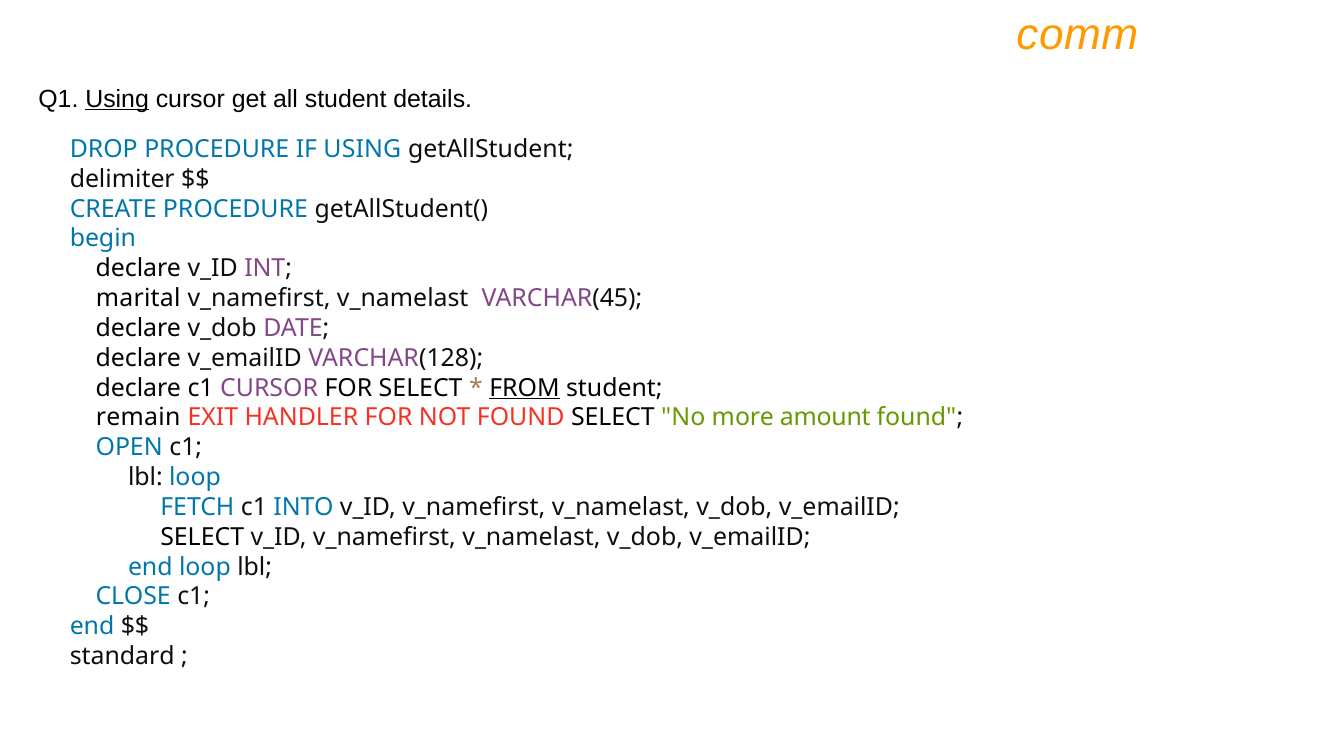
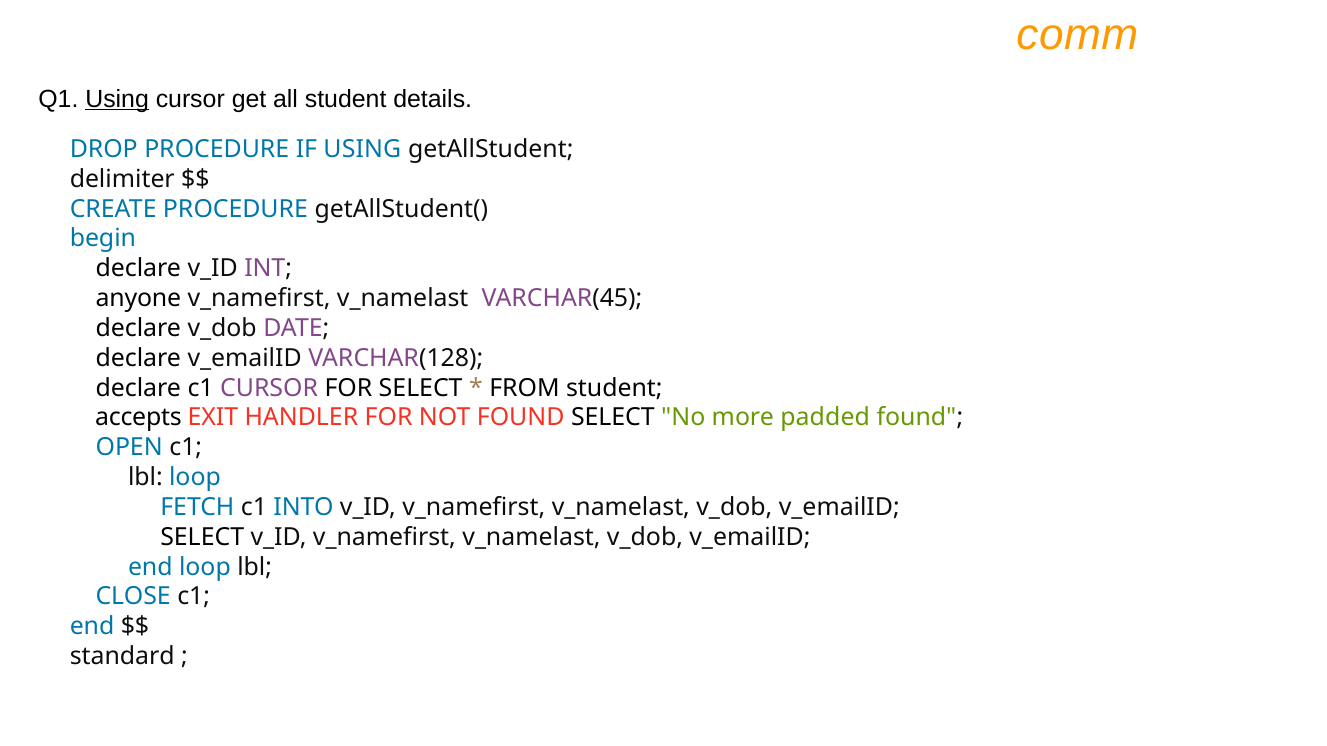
marital: marital -> anyone (138, 299)
FROM underline: present -> none (524, 388)
remain: remain -> accepts (138, 418)
amount: amount -> padded (825, 418)
